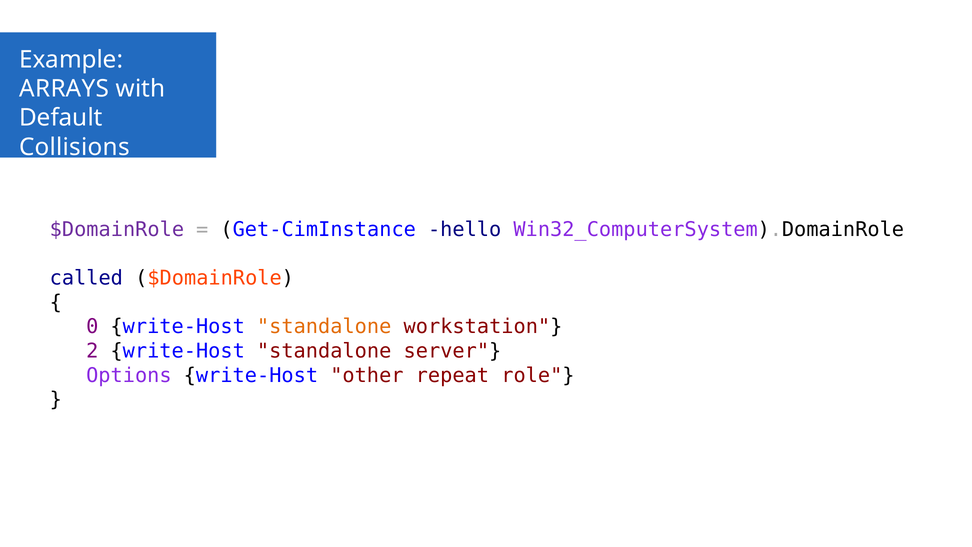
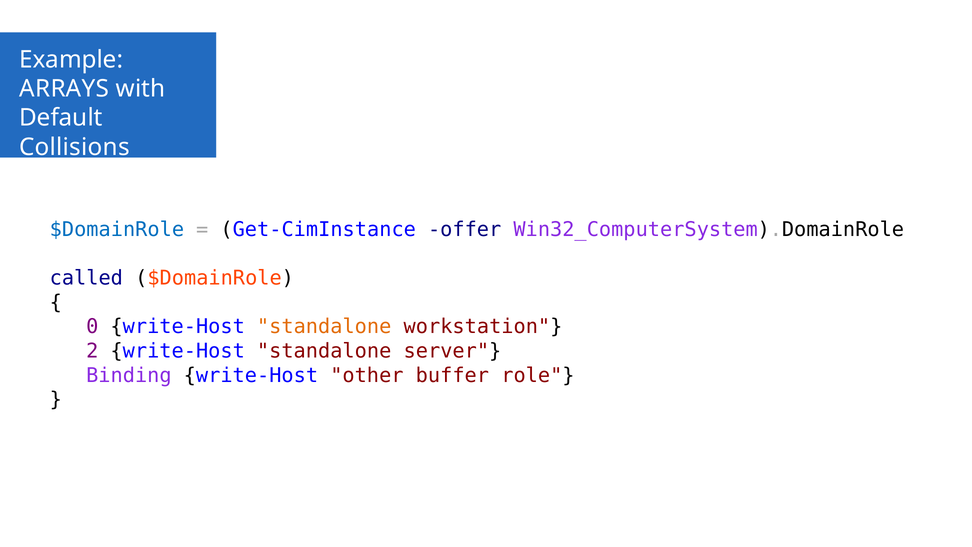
$DomainRole colour: purple -> blue (117, 229)
hello: hello -> offer (465, 229)
Options: Options -> Binding (129, 375)
repeat: repeat -> buffer (452, 375)
